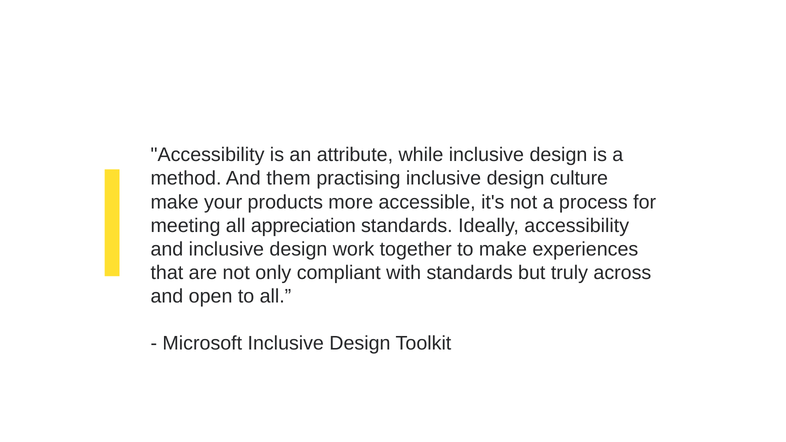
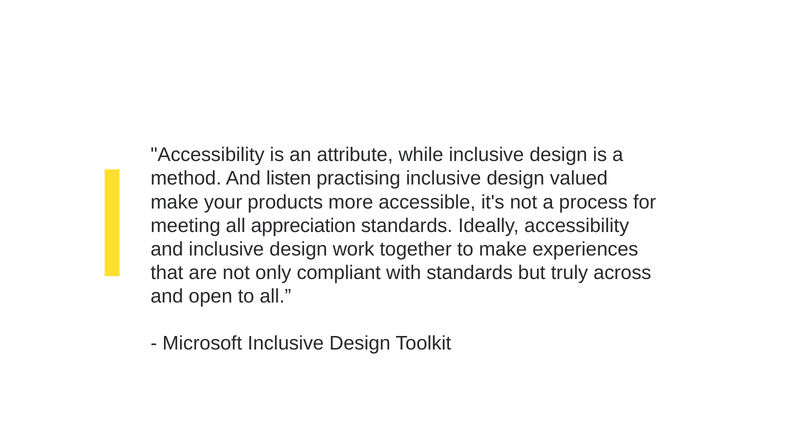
them: them -> listen (289, 179)
culture: culture -> valued (579, 179)
